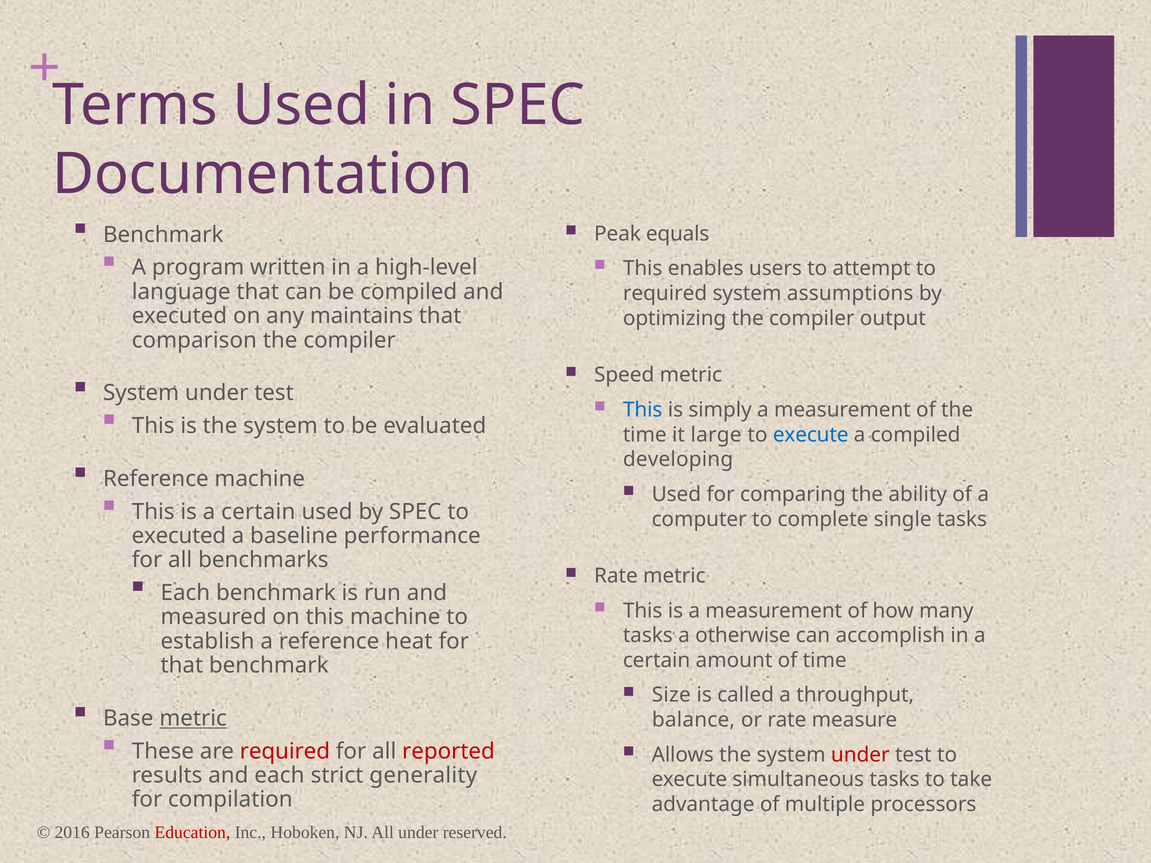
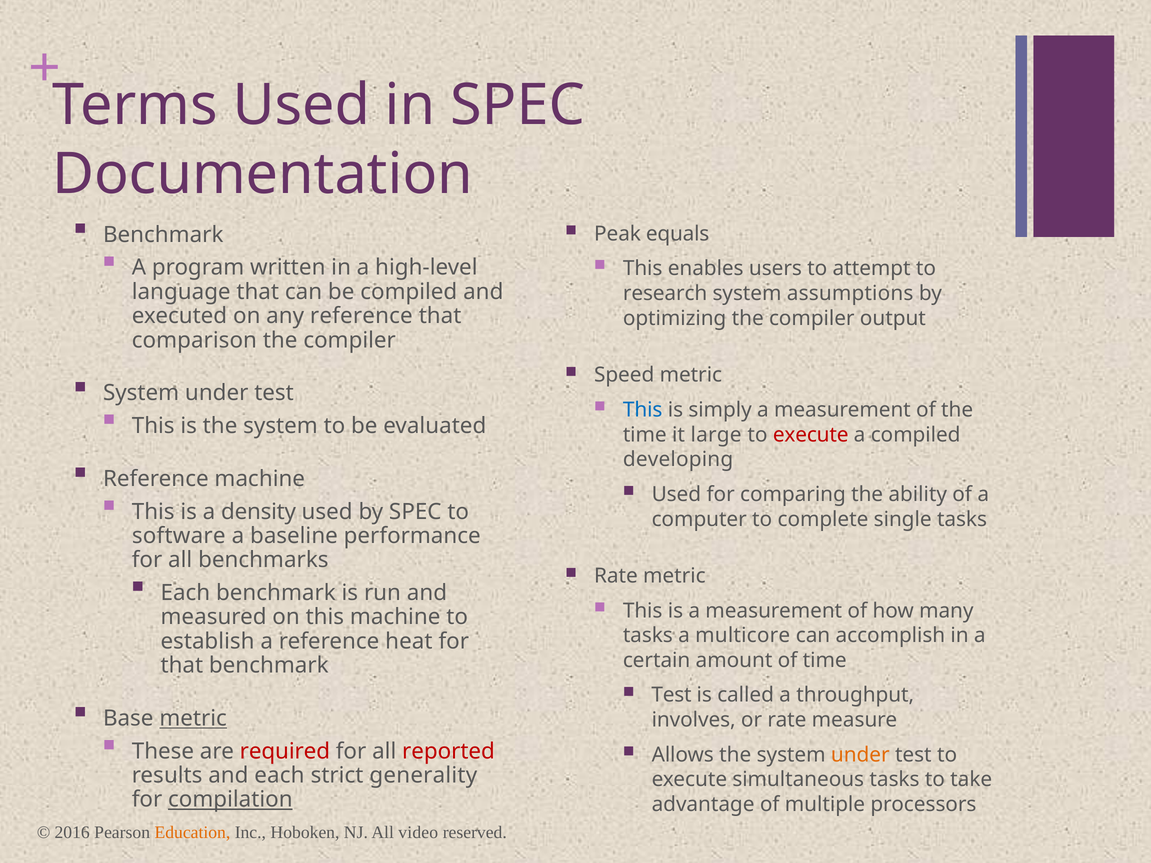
required: required -> research (665, 293)
any maintains: maintains -> reference (361, 316)
execute colour: blue -> red (811, 435)
is a certain: certain -> density (259, 512)
executed: executed -> software (179, 536)
otherwise: otherwise -> multicore (743, 636)
Size: Size -> Test (672, 695)
balance: balance -> involves (694, 720)
under colour: red -> orange (860, 755)
compilation underline: none -> present (230, 800)
Education colour: red -> orange (192, 833)
All under: under -> video (418, 833)
